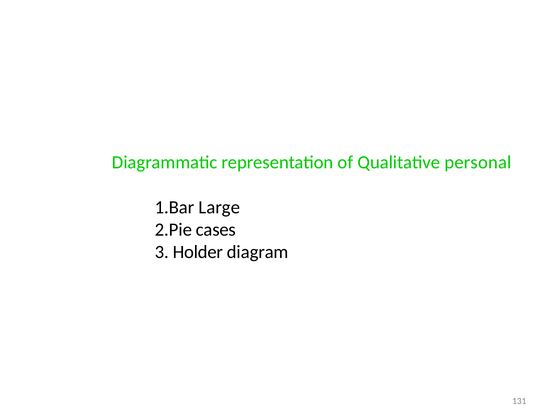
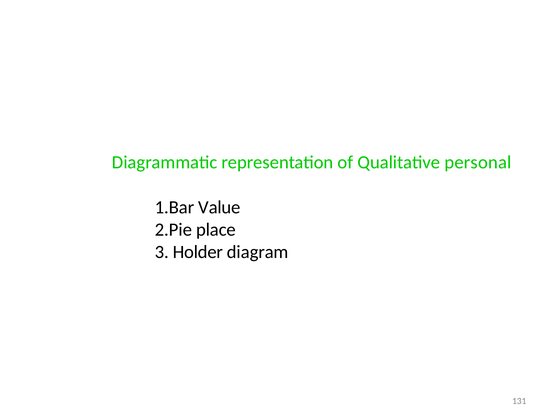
Large: Large -> Value (219, 207)
cases: cases -> place (216, 230)
